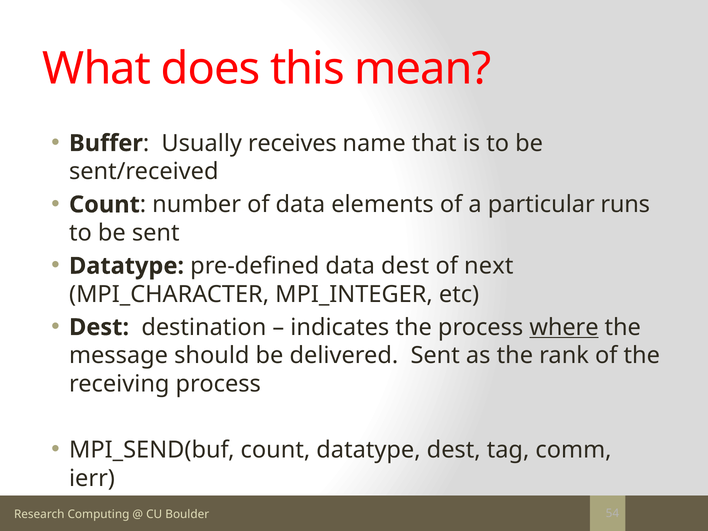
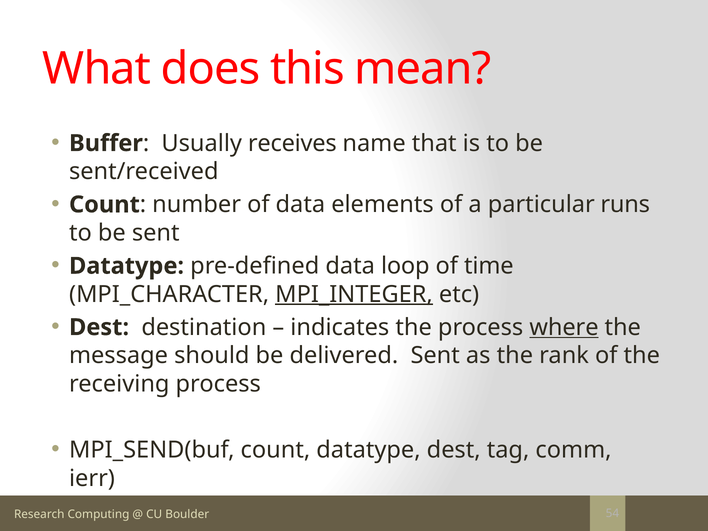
data dest: dest -> loop (405, 266)
next: next -> time (489, 266)
MPI_INTEGER underline: none -> present (354, 294)
